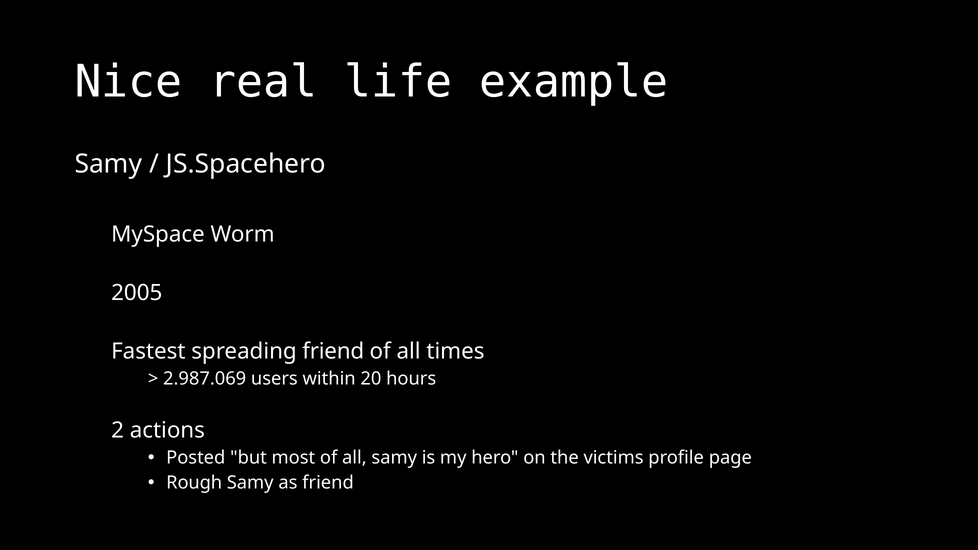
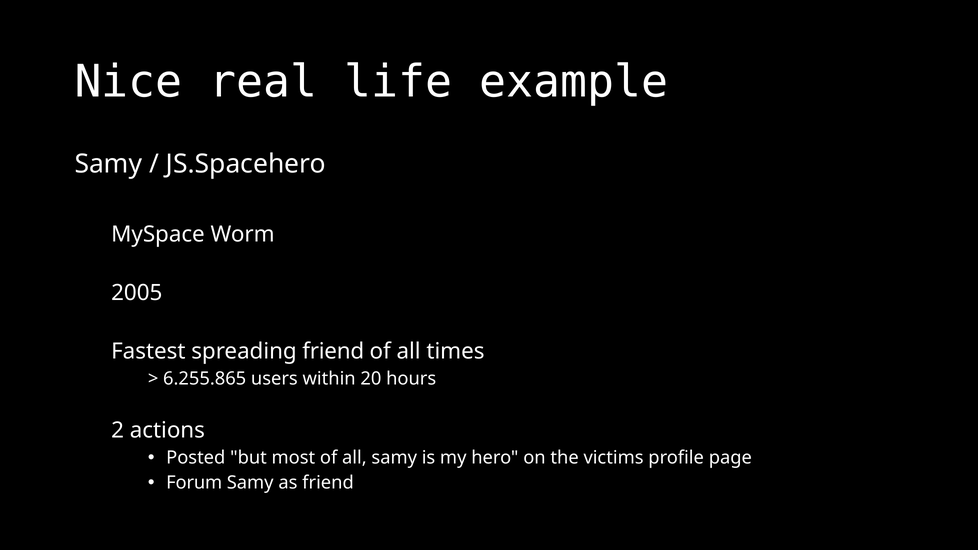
2.987.069: 2.987.069 -> 6.255.865 (205, 379)
Rough: Rough -> Forum (194, 483)
